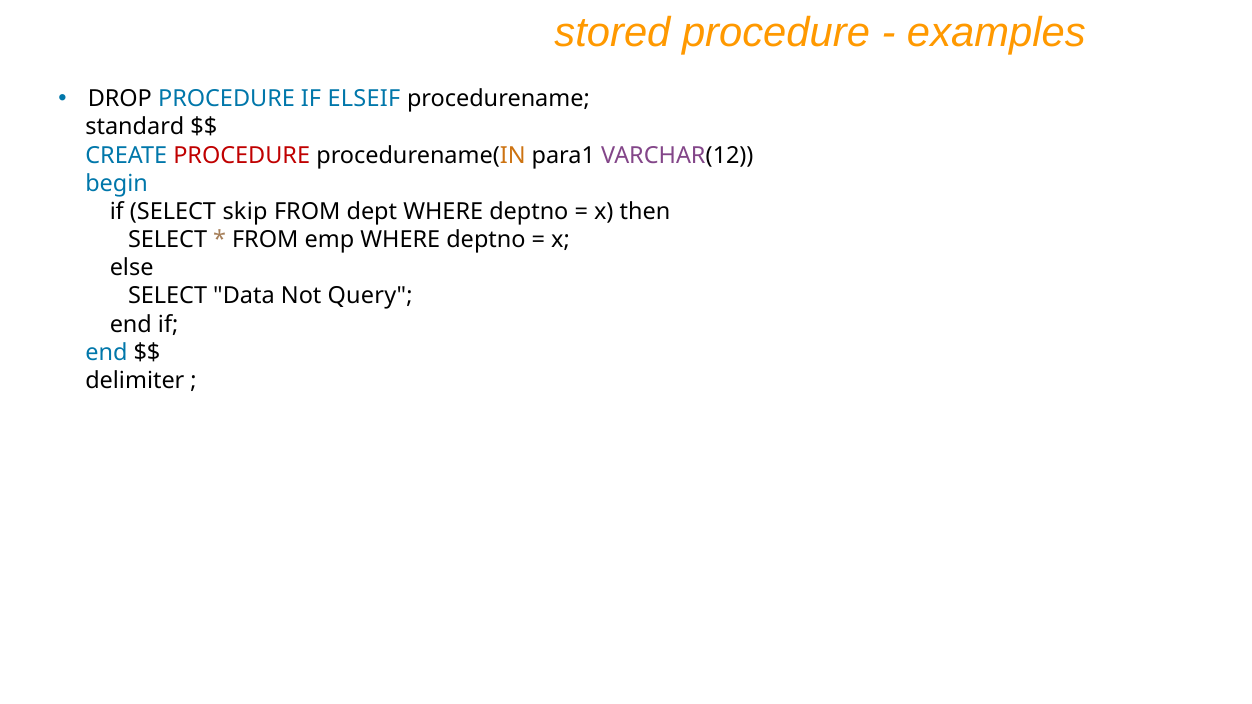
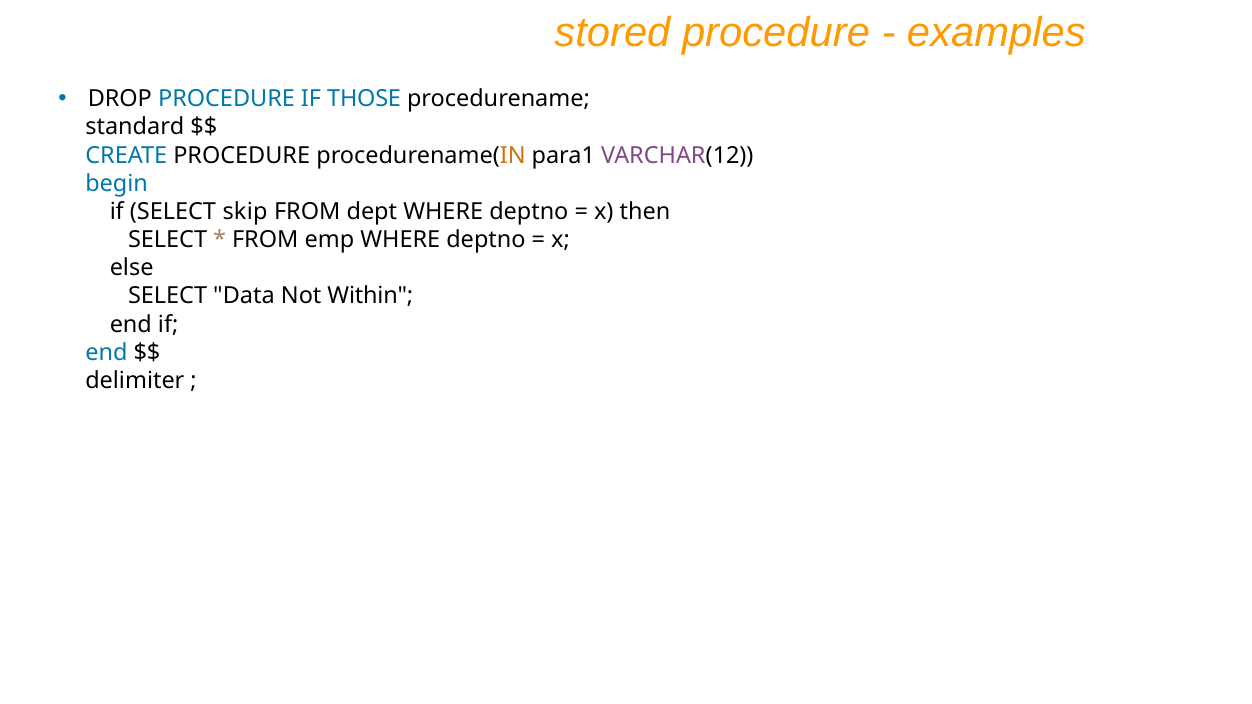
ELSEIF: ELSEIF -> THOSE (364, 99)
PROCEDURE colour: red -> black (242, 155)
Query: Query -> Within (370, 296)
